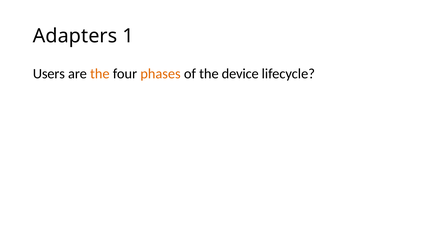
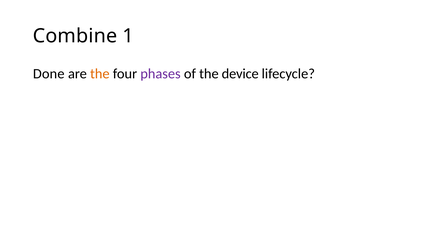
Adapters: Adapters -> Combine (75, 36)
Users: Users -> Done (49, 74)
phases colour: orange -> purple (161, 74)
